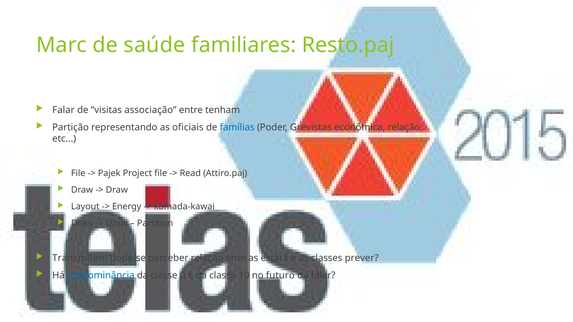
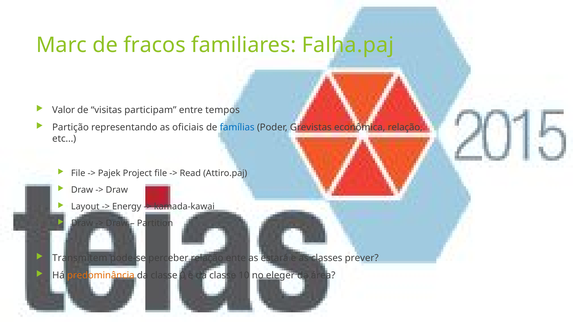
saúde: saúde -> fracos (155, 45)
Resto.paj: Resto.paj -> Falha.paj (348, 45)
Falar: Falar -> Valor (64, 110)
associação: associação -> participam (150, 110)
tenham: tenham -> tempos (223, 110)
predominância colour: blue -> orange (101, 276)
futuro: futuro -> eleger (280, 276)
da falar: falar -> área (323, 276)
